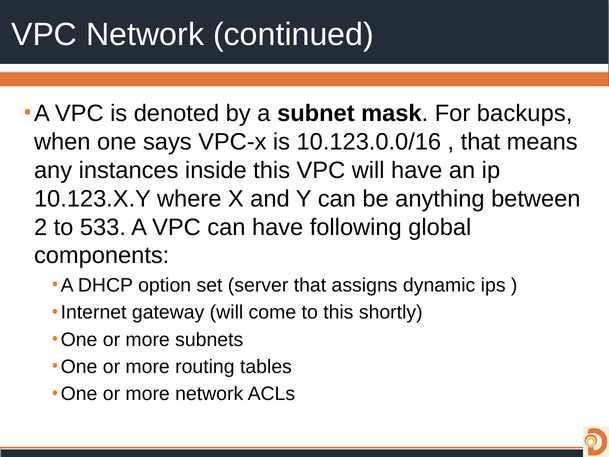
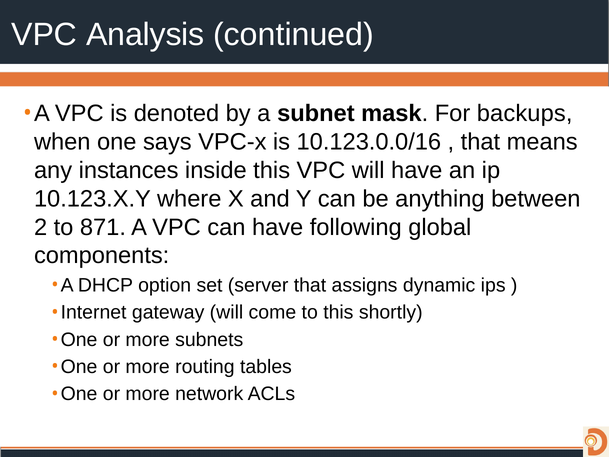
VPC Network: Network -> Analysis (145, 35)
533: 533 -> 871 (103, 227)
